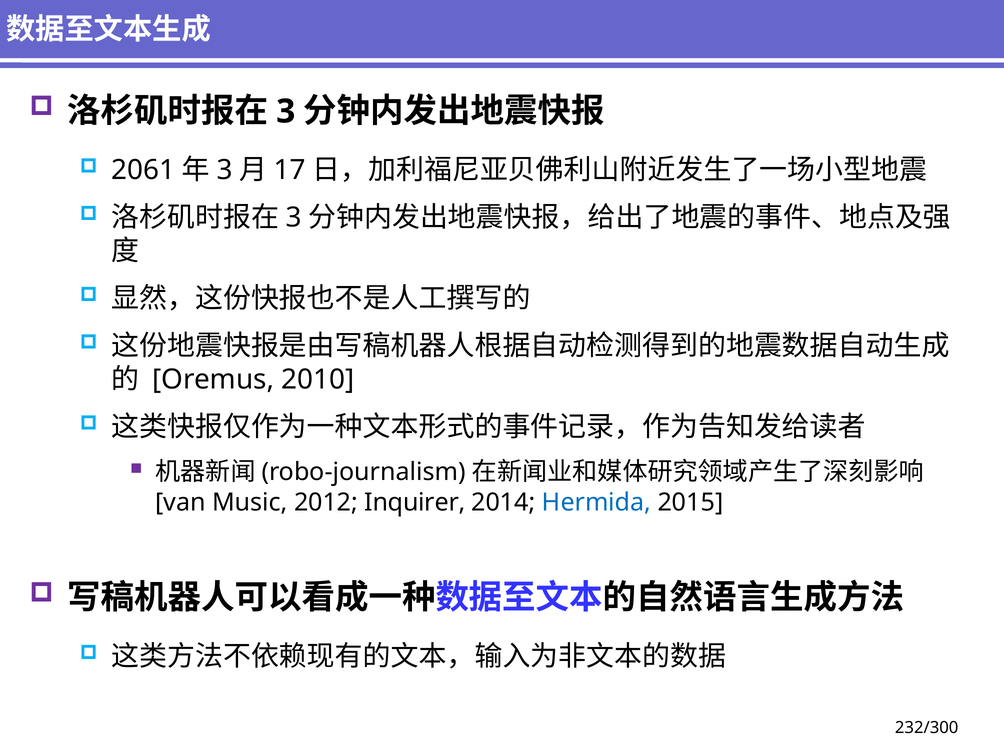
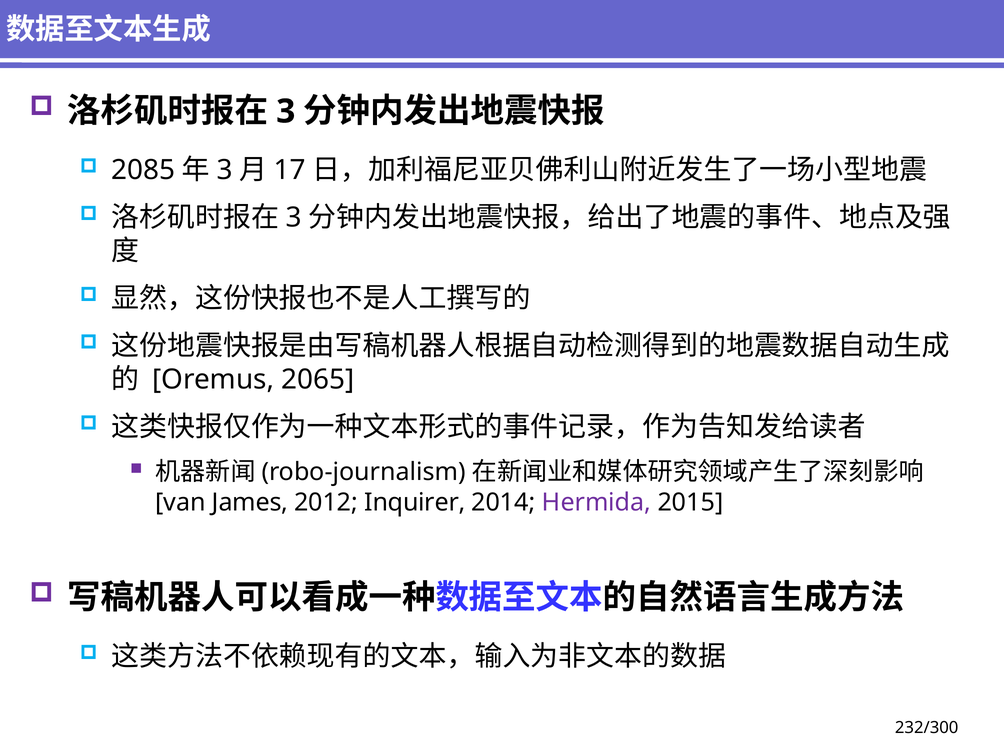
2061: 2061 -> 2085 (143, 170)
2010: 2010 -> 2065 (318, 380)
Music: Music -> James (250, 502)
Hermida colour: blue -> purple (597, 502)
